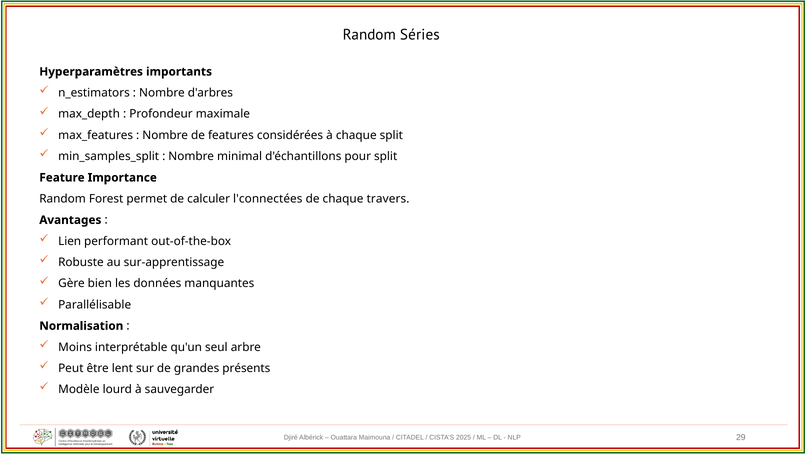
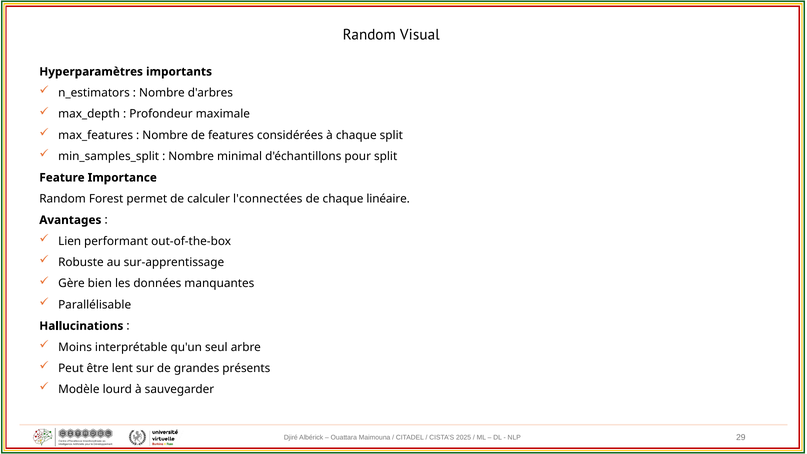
Séries: Séries -> Visual (420, 35)
travers: travers -> linéaire (388, 199)
Normalisation: Normalisation -> Hallucinations (81, 326)
